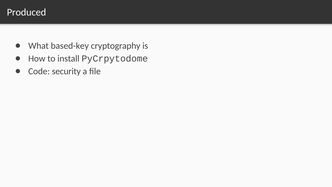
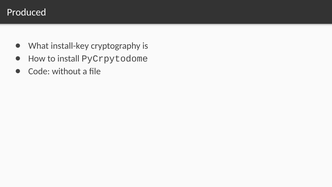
based-key: based-key -> install-key (70, 46)
security: security -> without (66, 71)
